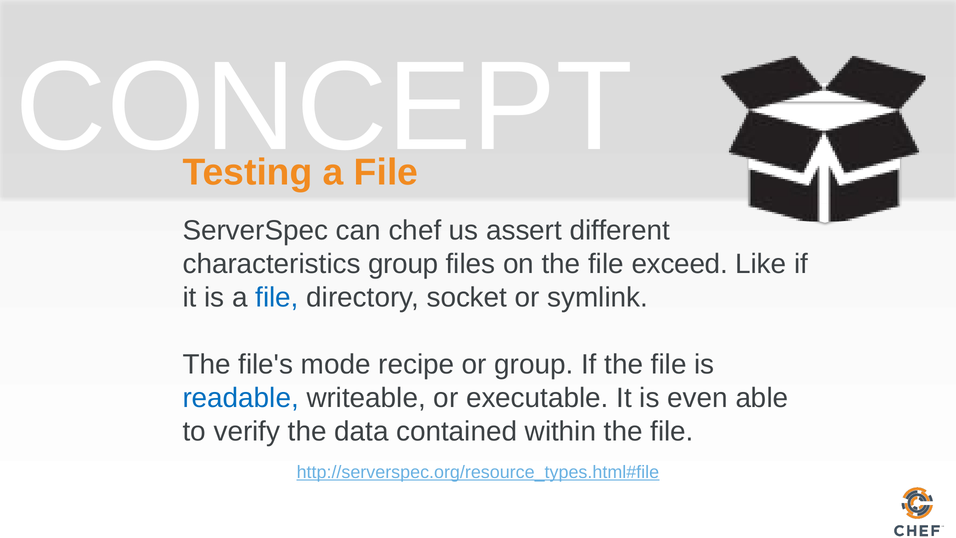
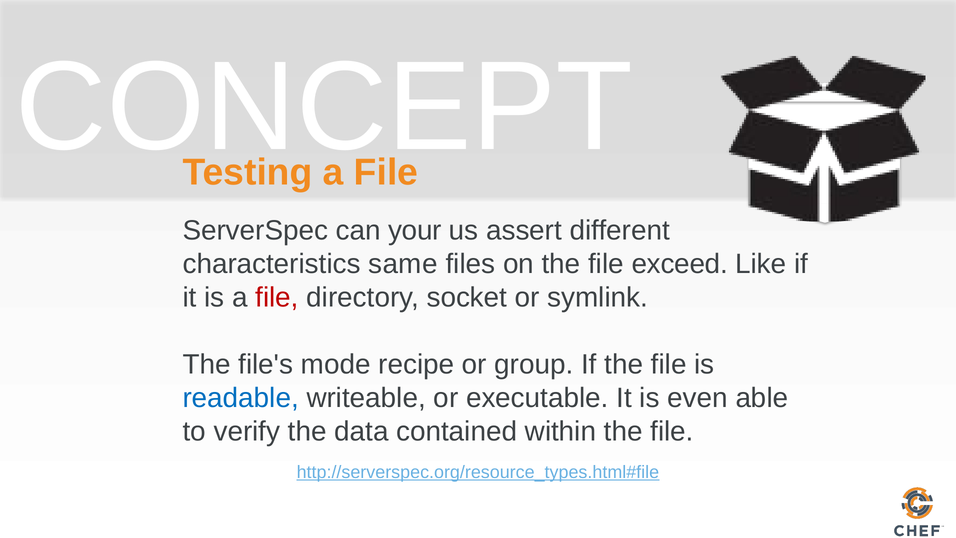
chef: chef -> your (415, 230)
characteristics group: group -> same (403, 264)
file colour: blue -> red (277, 297)
